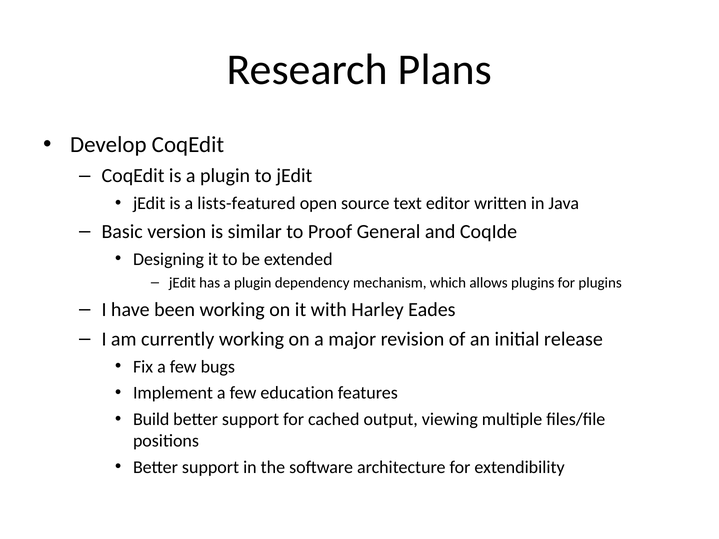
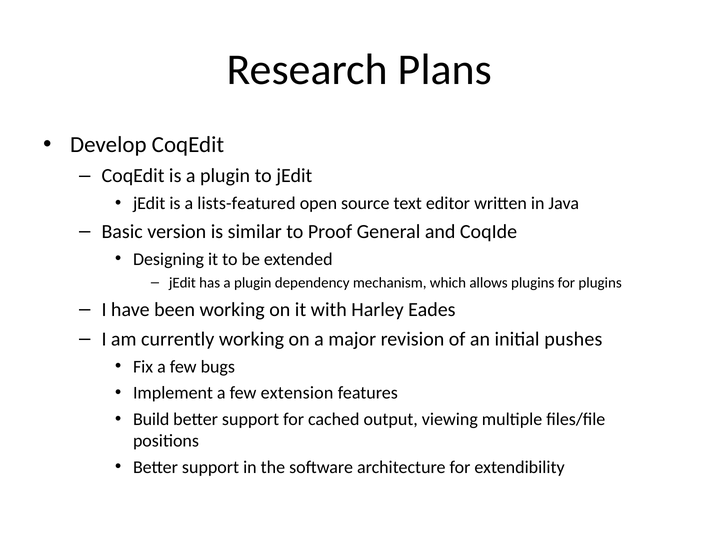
release: release -> pushes (573, 339)
education: education -> extension (297, 393)
